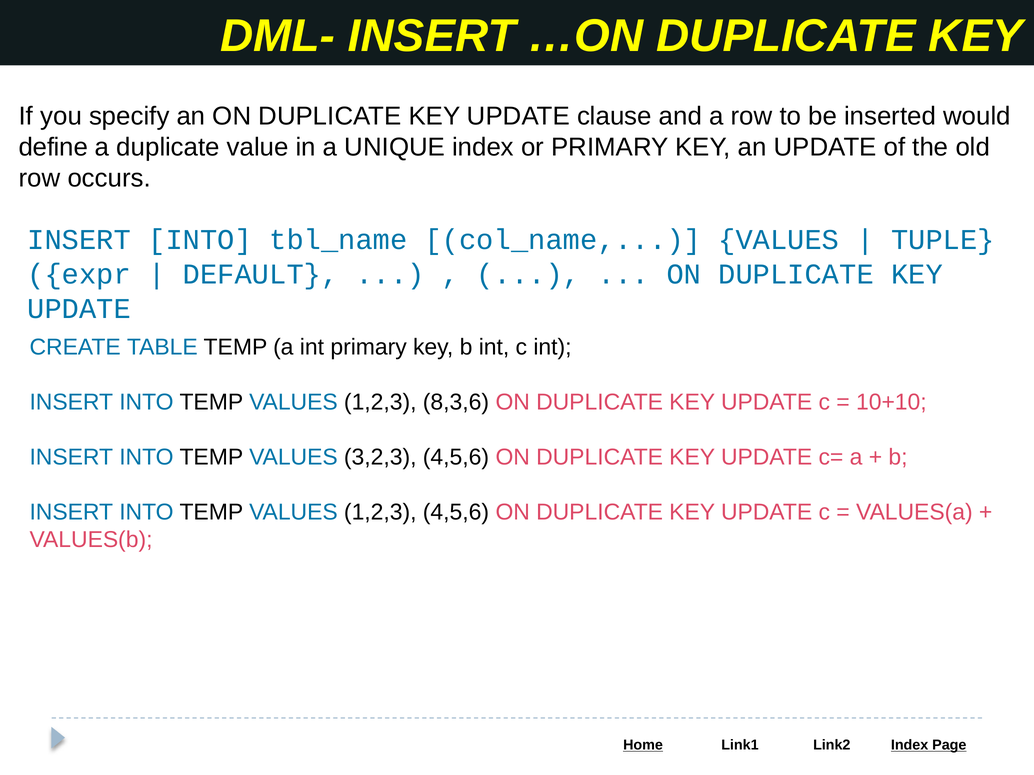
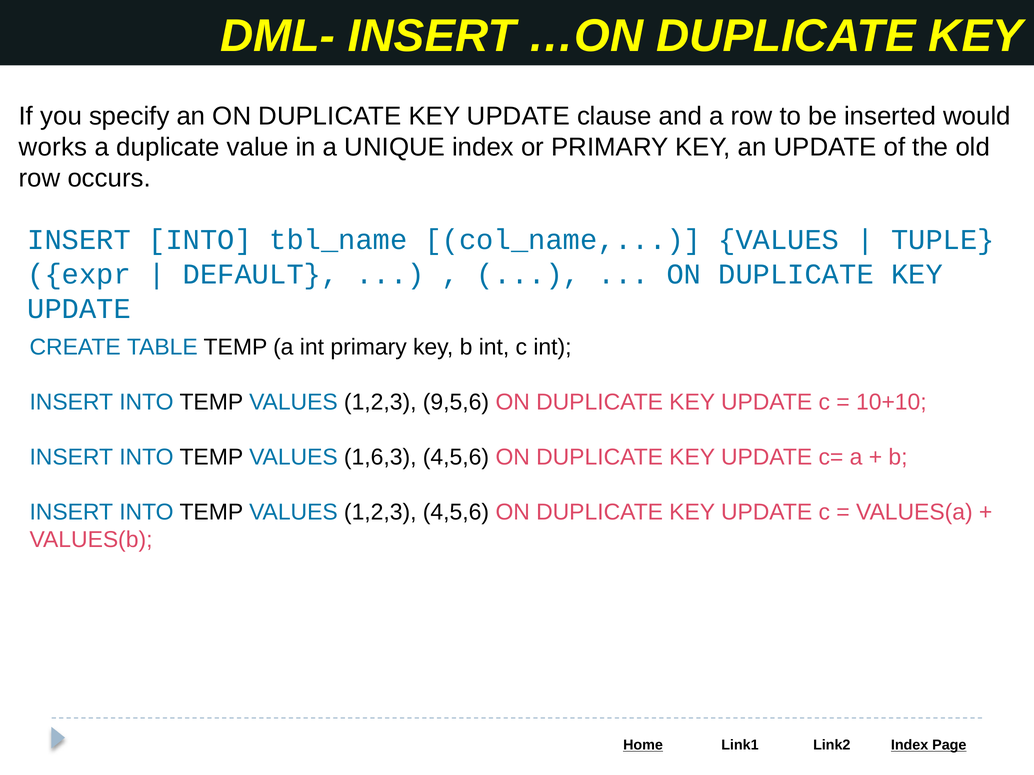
define: define -> works (53, 147)
8,3,6: 8,3,6 -> 9,5,6 (456, 402)
3,2,3: 3,2,3 -> 1,6,3 (380, 458)
